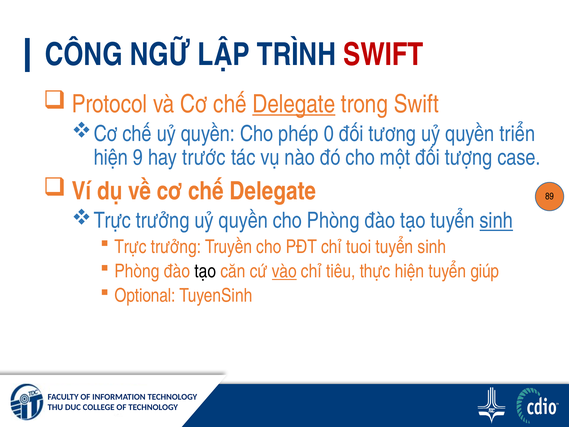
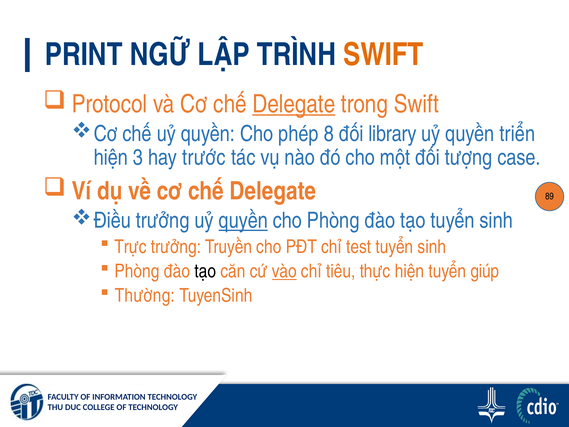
CÔNG: CÔNG -> PRINT (84, 55)
SWIFT colour: red -> orange (383, 55)
0: 0 -> 8 (329, 134)
tương: tương -> library (392, 134)
9: 9 -> 3 (138, 157)
Trực: Trực -> Điều (112, 221)
quyền underline: none -> present (243, 221)
sinh underline: present -> none (496, 221)
tuoi: tuoi -> test (359, 247)
Optional: Optional -> Thường (145, 296)
